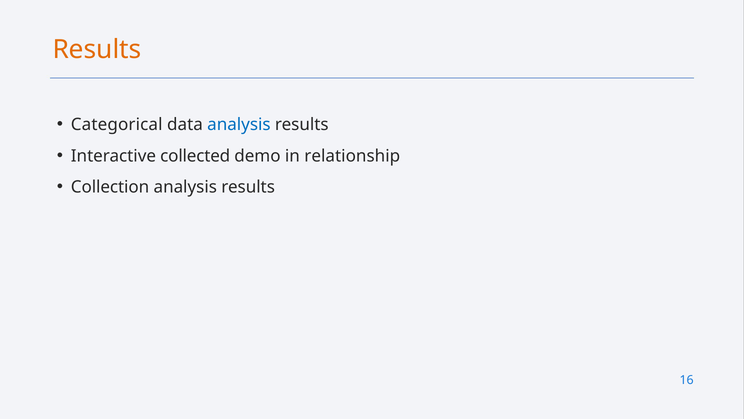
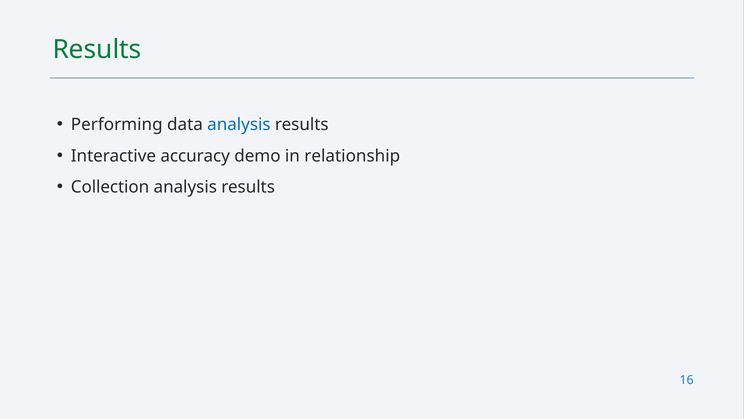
Results colour: orange -> green (97, 50)
Categorical: Categorical -> Performing (117, 124)
collected: collected -> accuracy (195, 156)
